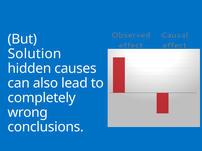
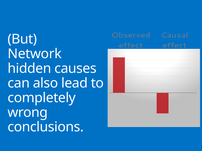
Solution: Solution -> Network (35, 54)
